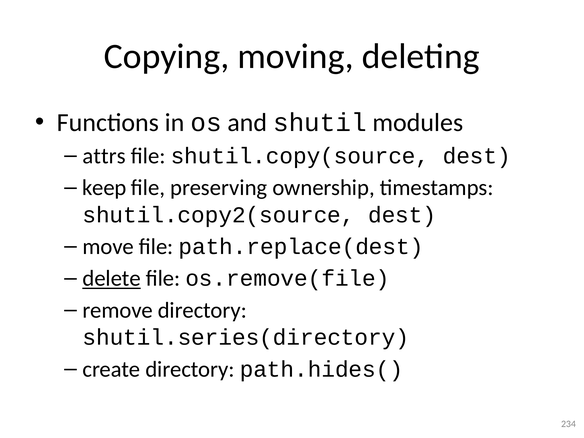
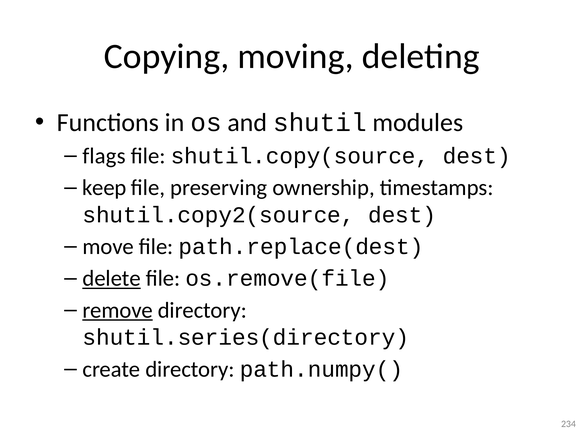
attrs: attrs -> flags (104, 156)
remove underline: none -> present (118, 310)
path.hides(: path.hides( -> path.numpy( (321, 369)
